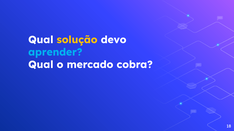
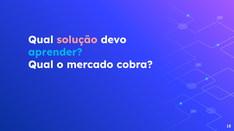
solução colour: yellow -> pink (77, 40)
